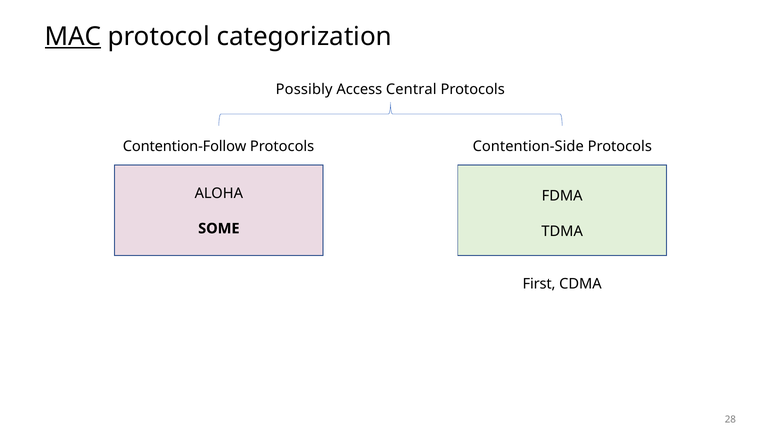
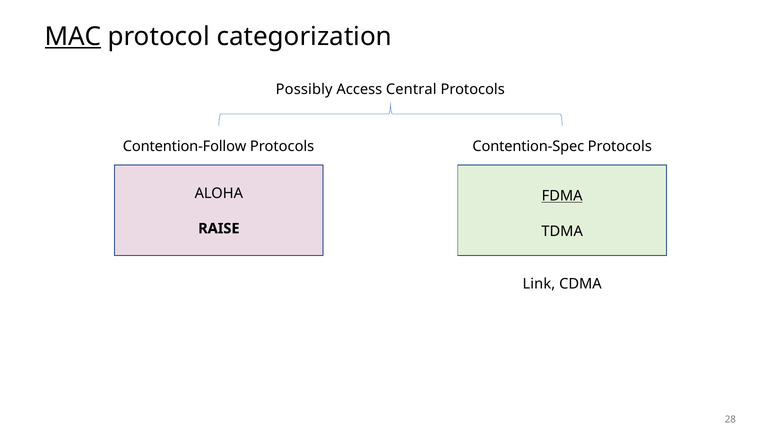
Contention-Side: Contention-Side -> Contention-Spec (528, 146)
FDMA underline: none -> present (562, 196)
SOME: SOME -> RAISE (219, 228)
First: First -> Link (539, 284)
